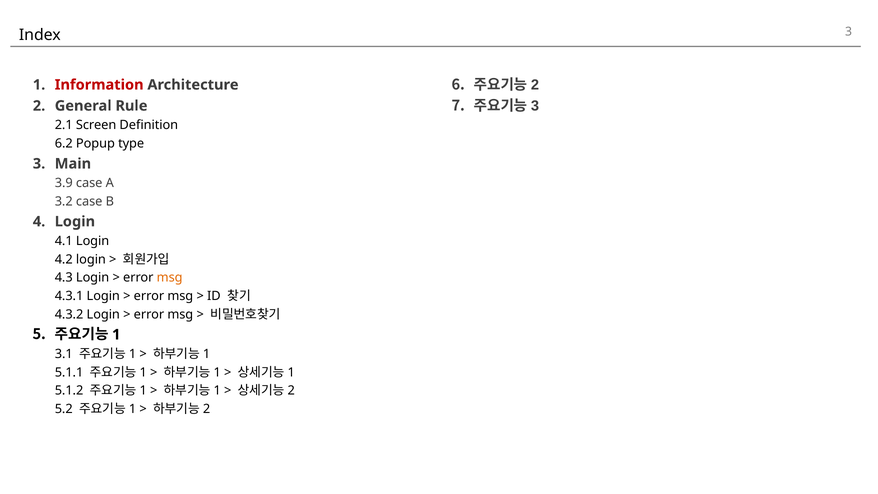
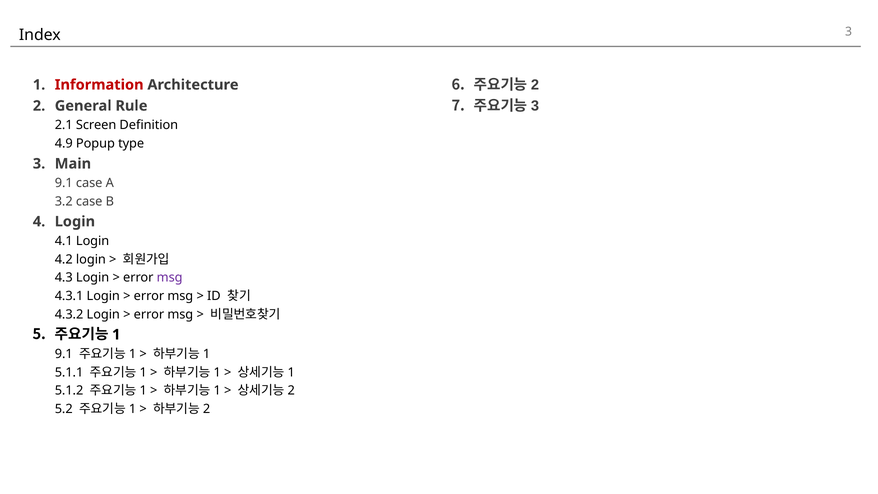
6.2: 6.2 -> 4.9 (64, 144)
3.9: 3.9 -> 9.1 (64, 183)
msg colour: orange -> purple (170, 278)
3.1: 3.1 -> 9.1 (64, 354)
